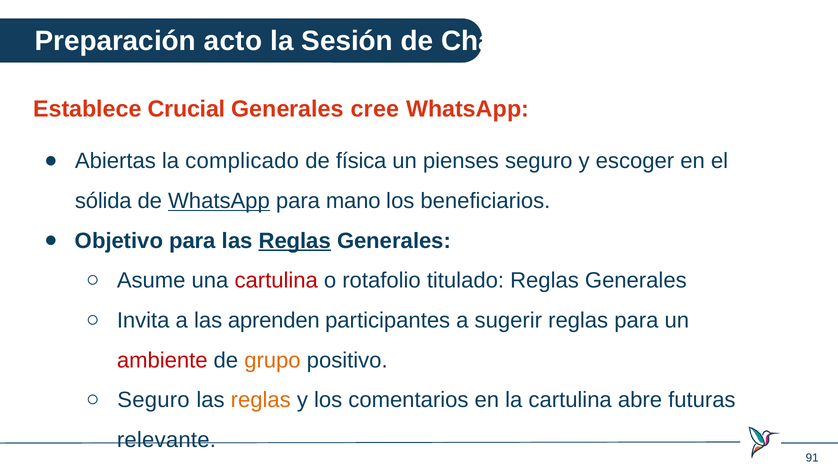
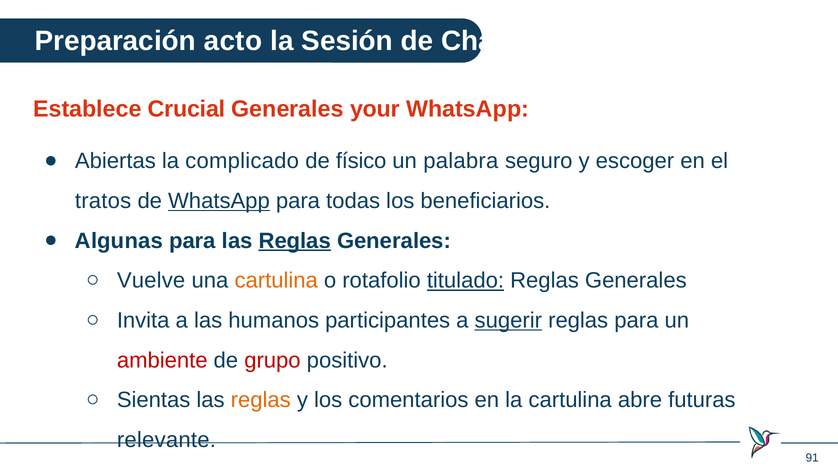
cree: cree -> your (375, 109)
física: física -> físico (361, 161)
pienses: pienses -> palabra (461, 161)
sólida: sólida -> tratos (103, 201)
mano: mano -> todas (353, 201)
Objetivo: Objetivo -> Algunas (119, 240)
Asume: Asume -> Vuelve (151, 280)
cartulina colour: red -> orange (276, 280)
titulado underline: none -> present (465, 280)
aprenden: aprenden -> humanos (274, 320)
sugerir underline: none -> present (508, 320)
grupo colour: orange -> red (272, 360)
Seguro: Seguro -> Sientas (154, 400)
